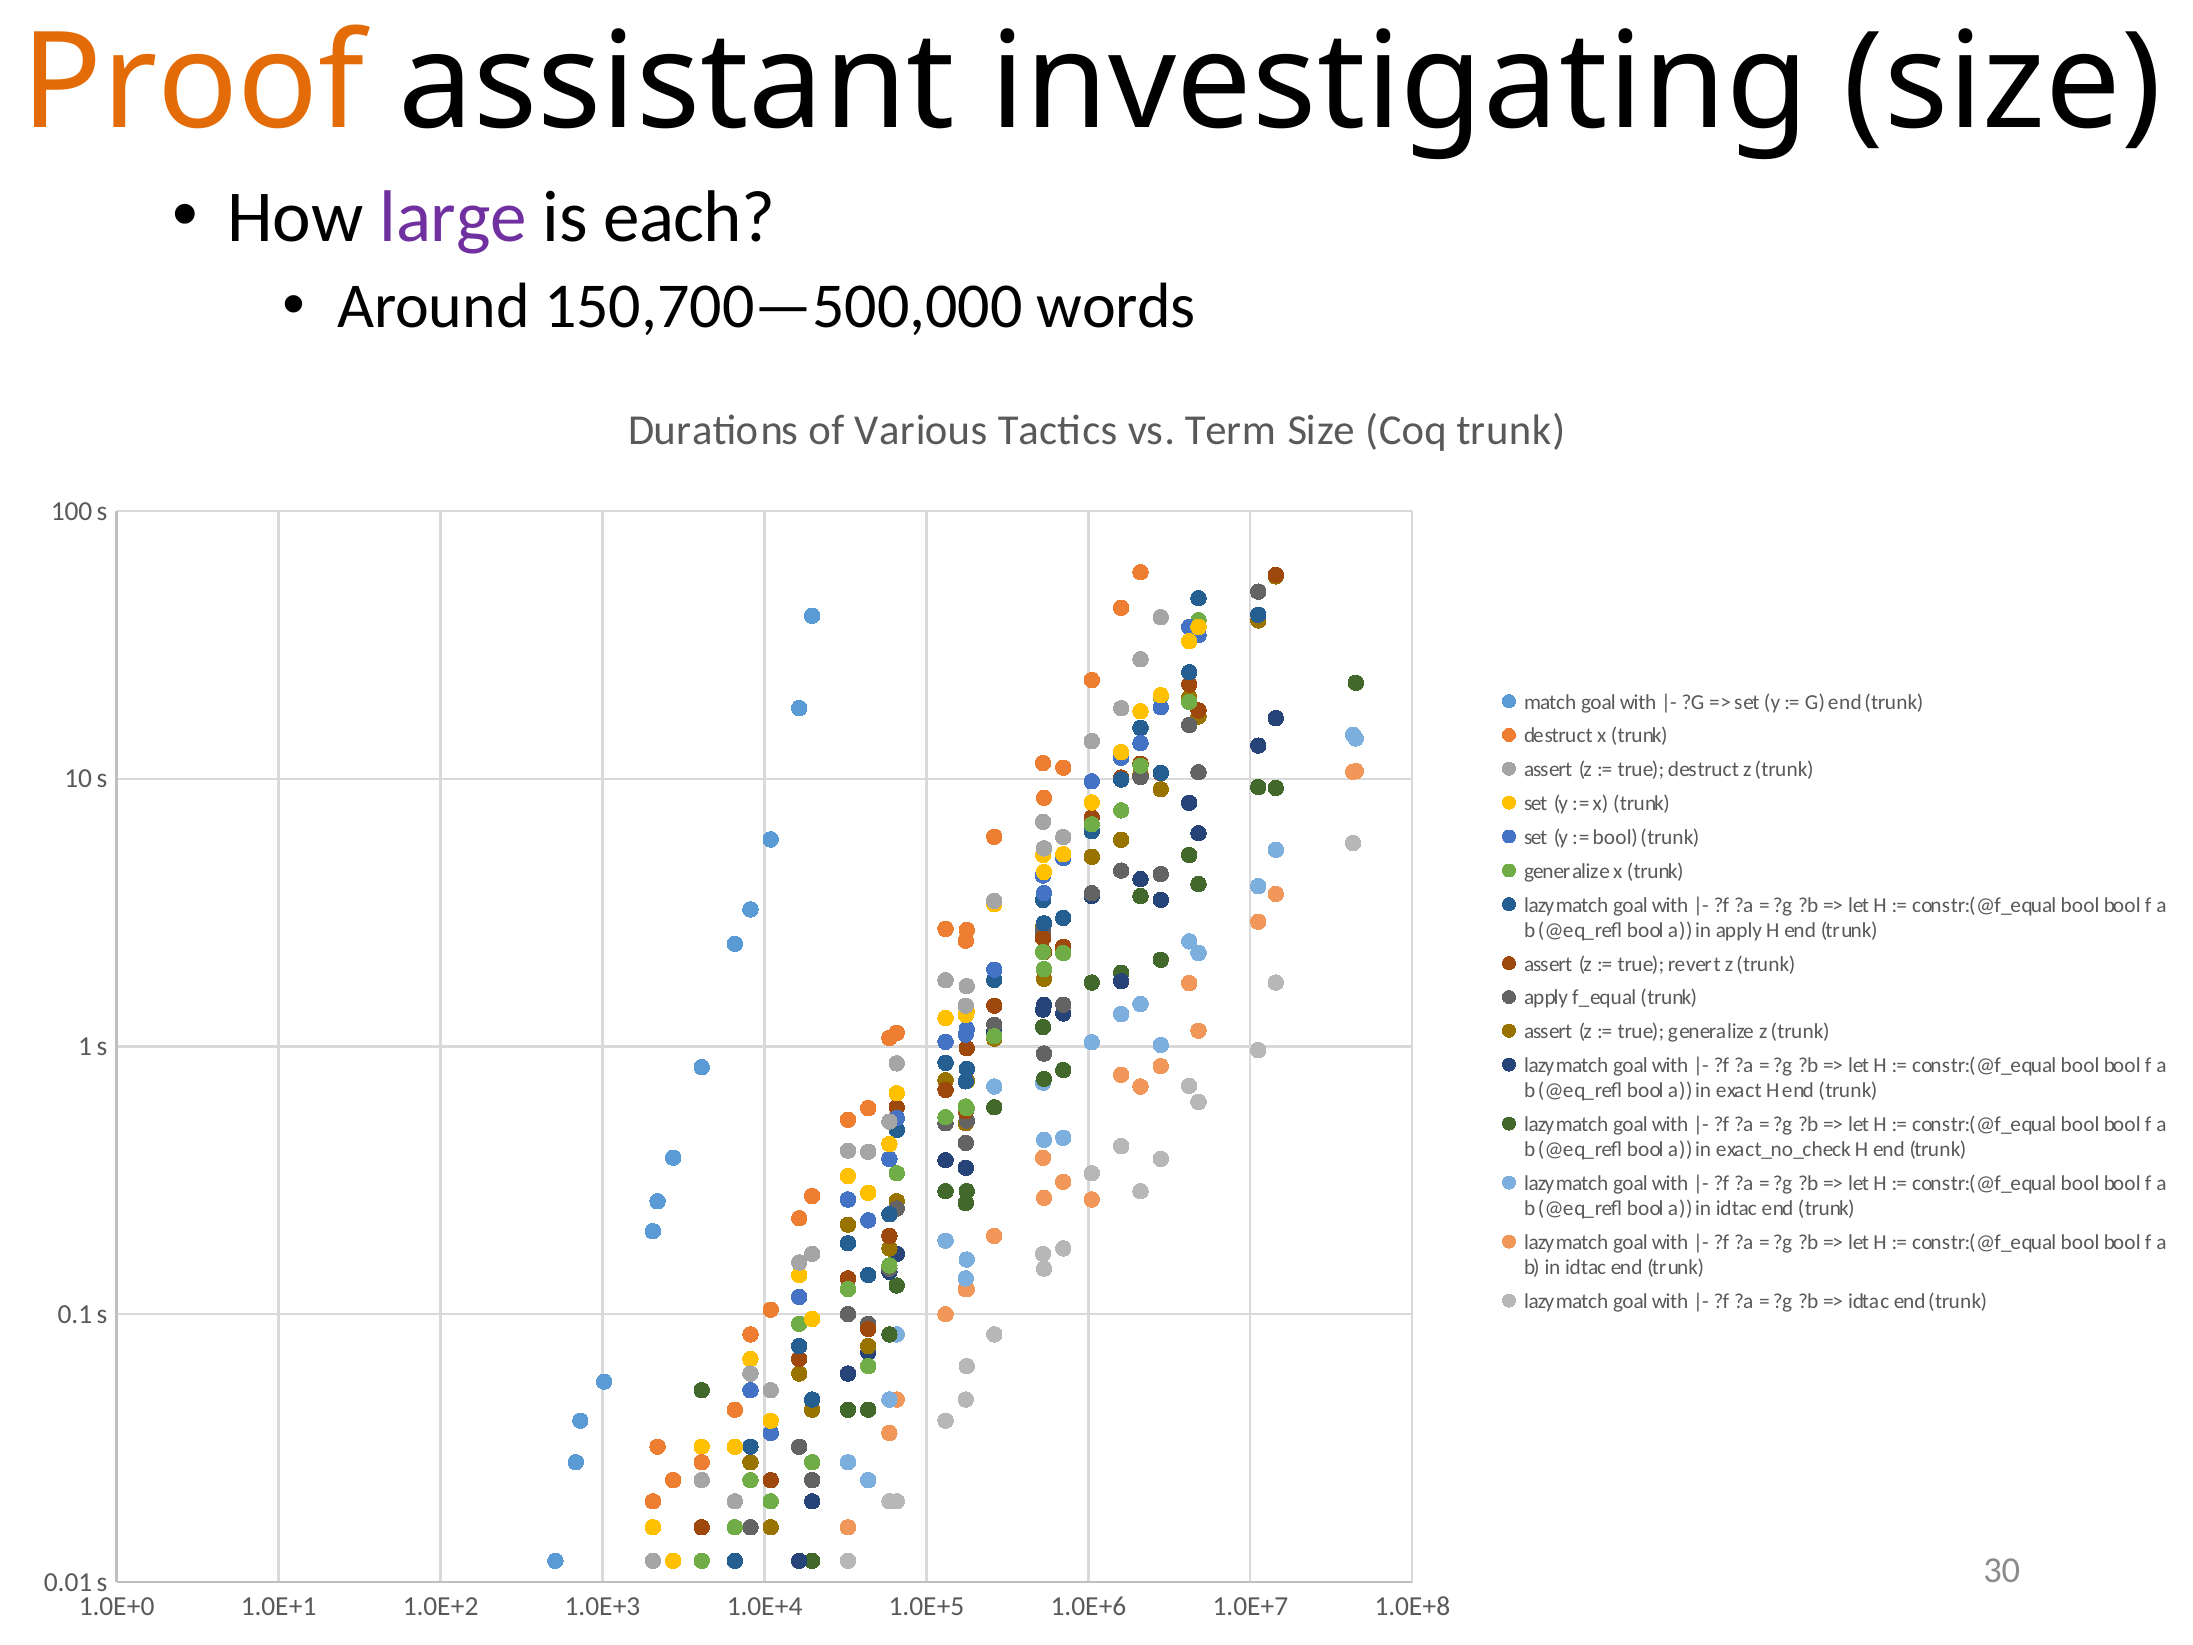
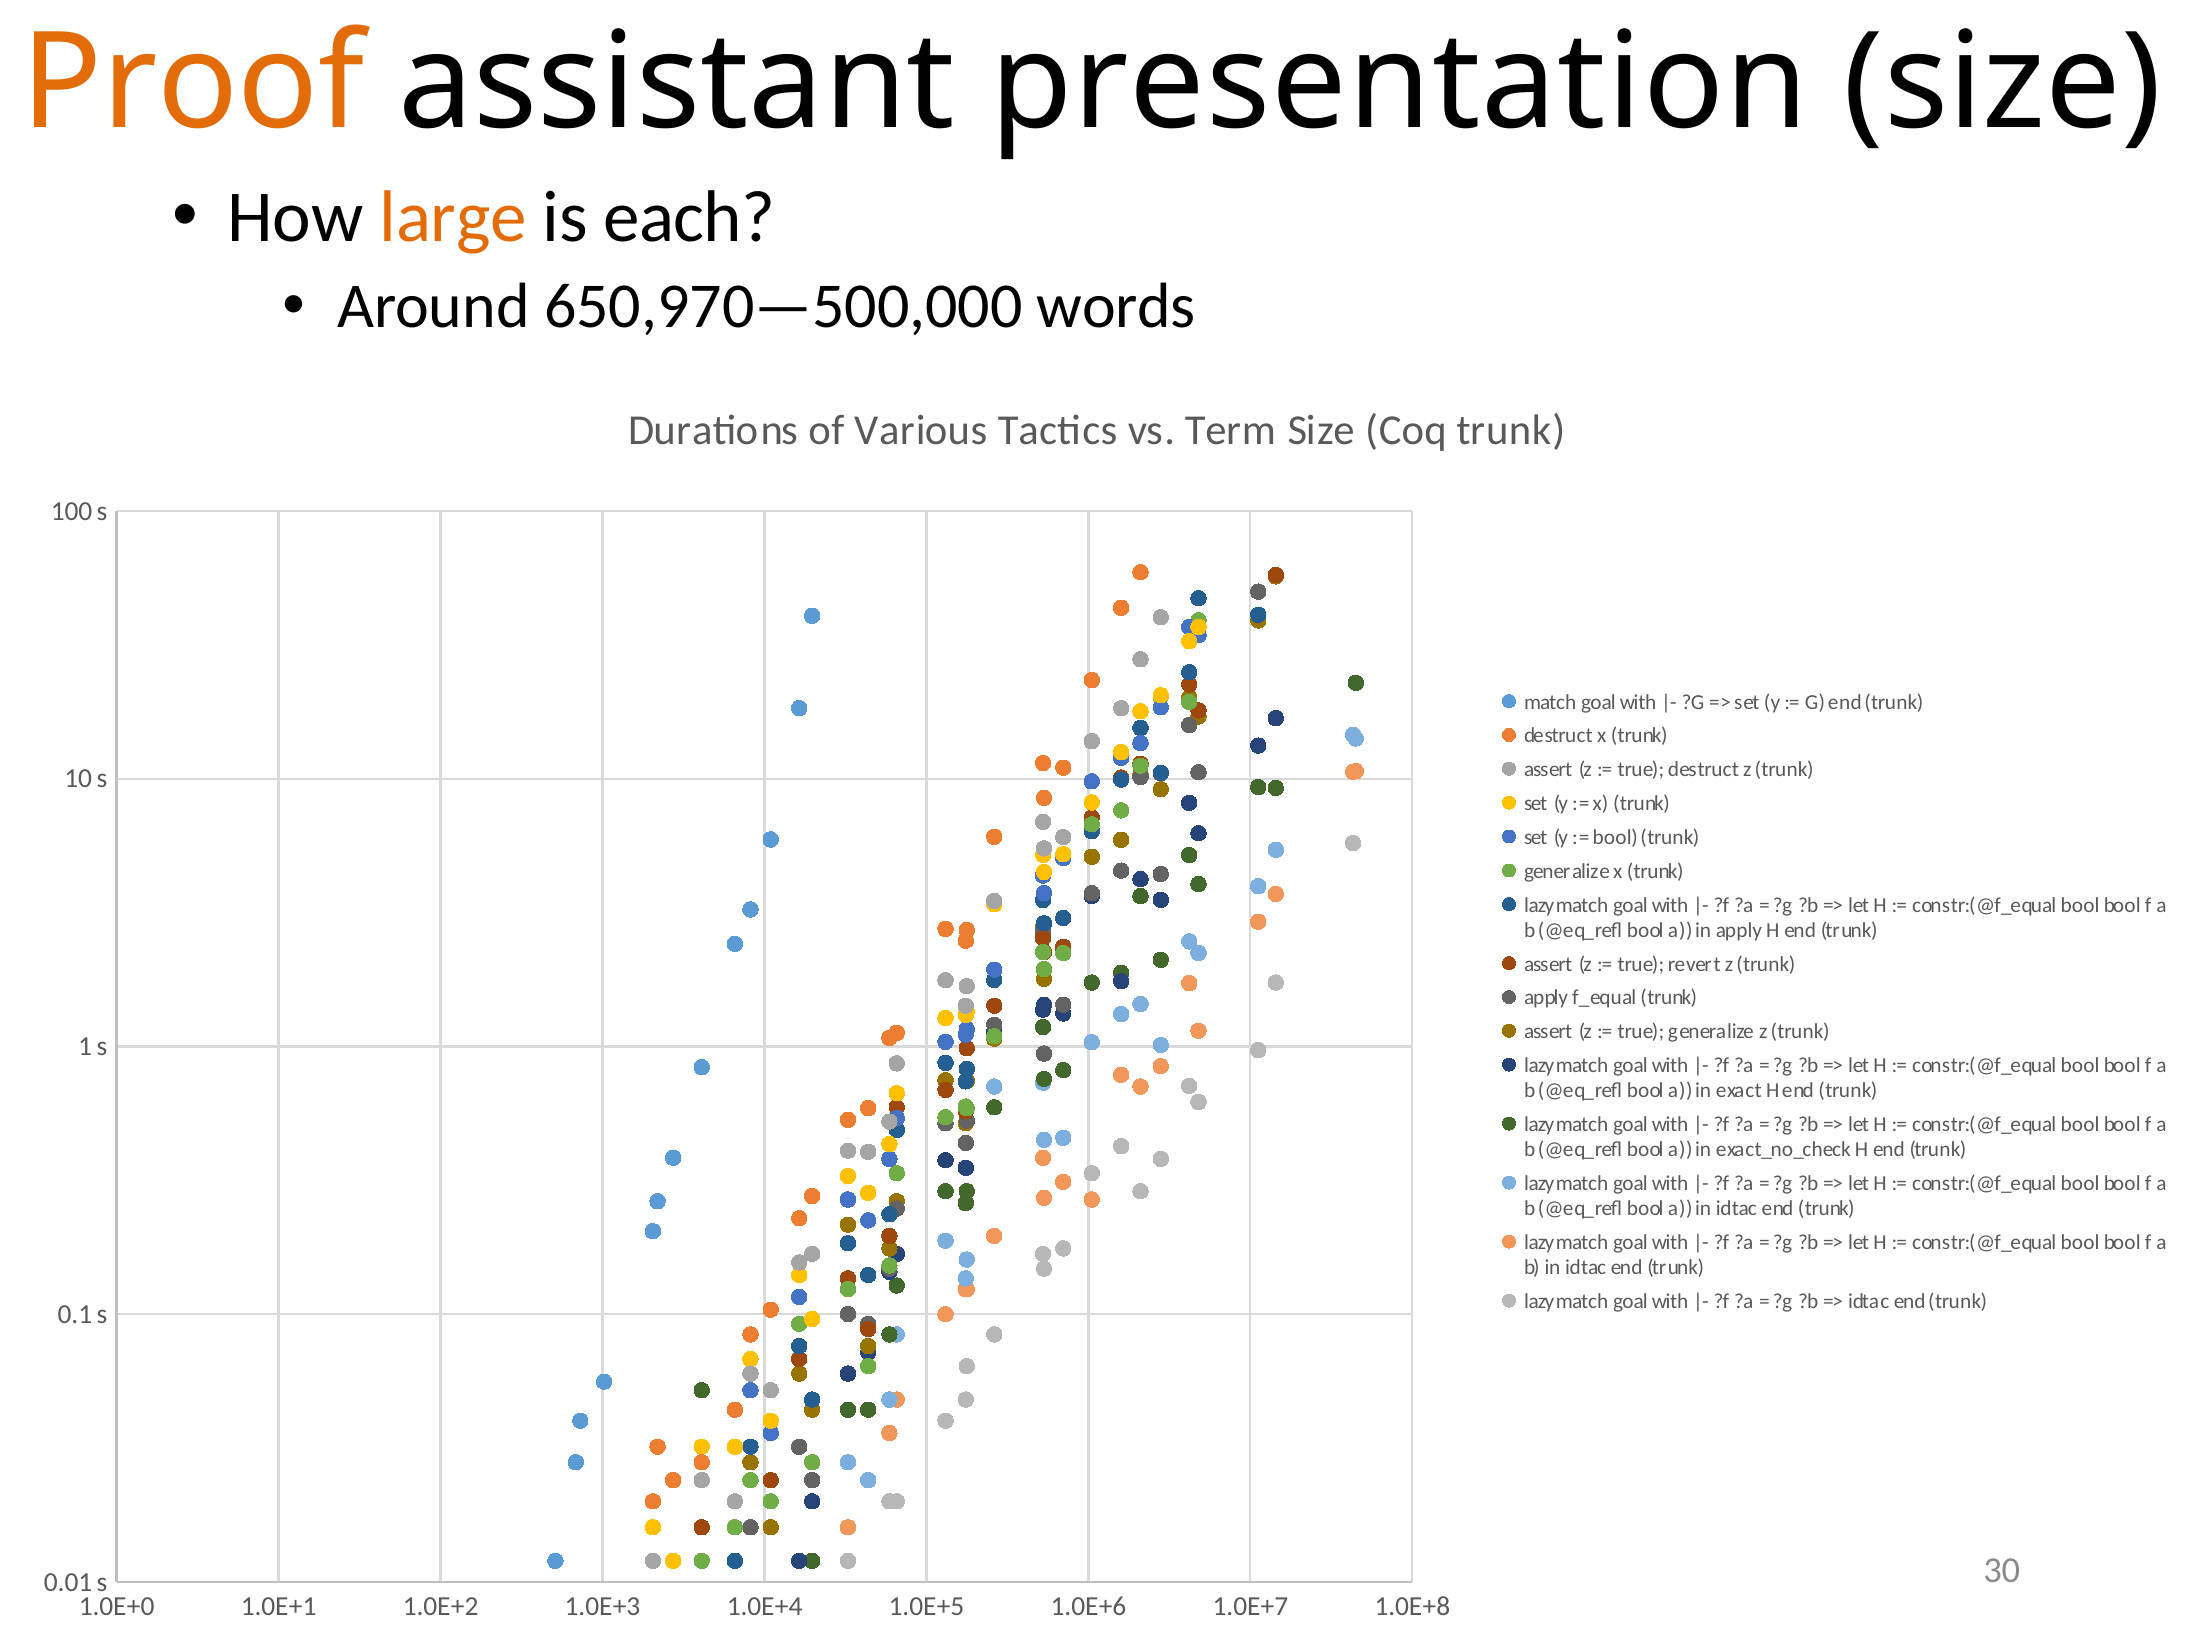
investigating: investigating -> presentation (1399, 83)
large colour: purple -> orange (453, 217)
150,700—500,000: 150,700—500,000 -> 650,970—500,000 (783, 306)
